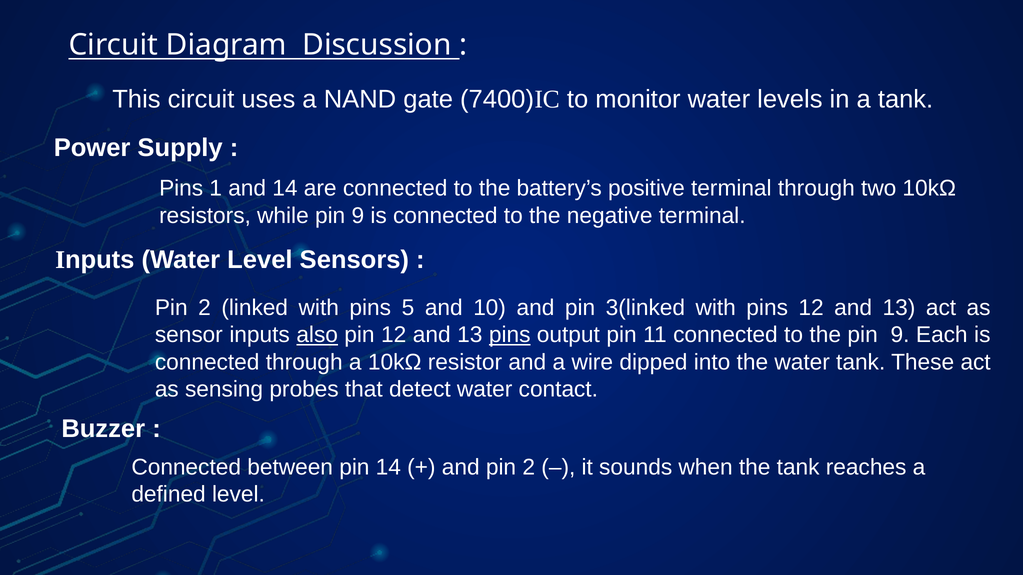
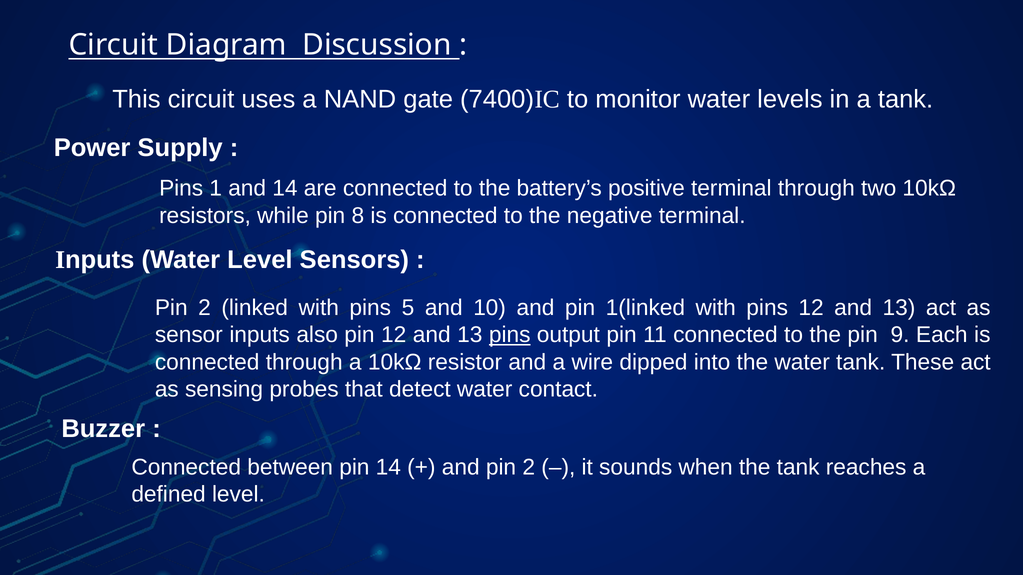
while pin 9: 9 -> 8 (358, 216)
3(linked: 3(linked -> 1(linked (645, 308)
also underline: present -> none (317, 335)
